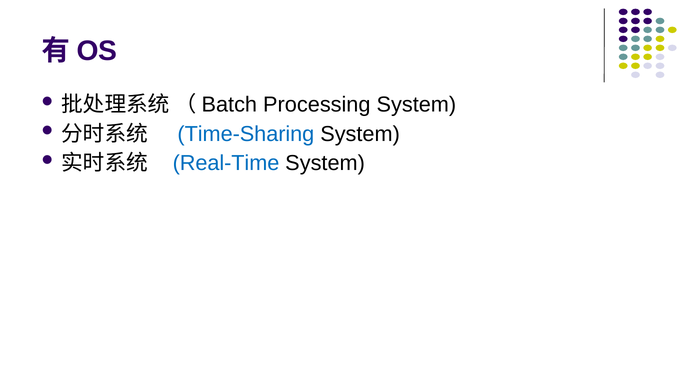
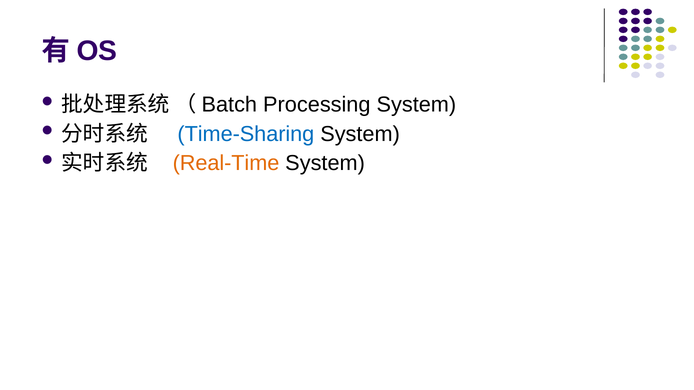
Real-Time colour: blue -> orange (226, 163)
